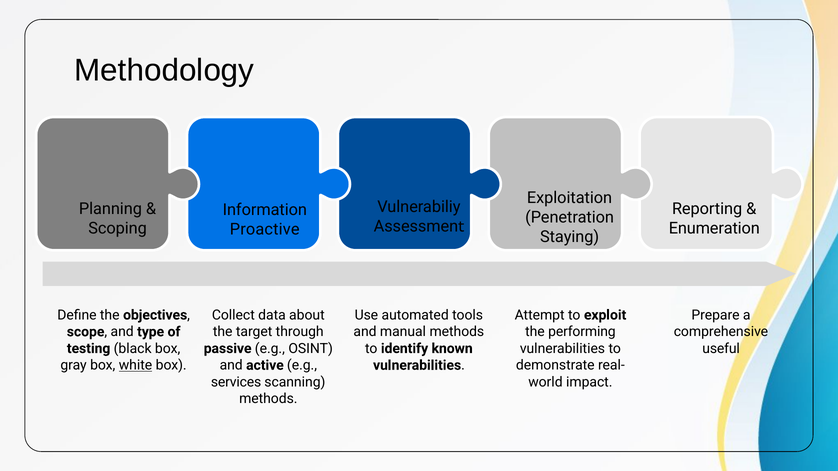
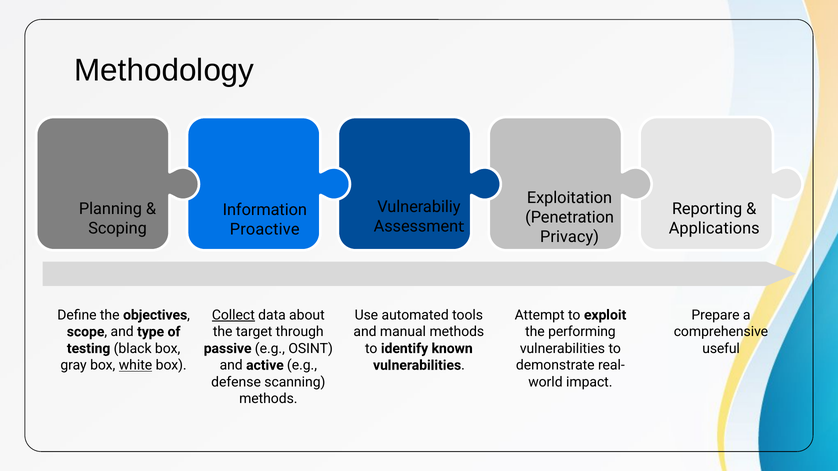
Enumeration: Enumeration -> Applications (714, 229)
Staying: Staying -> Privacy (570, 237)
Collect underline: none -> present (233, 315)
services: services -> defense (236, 382)
